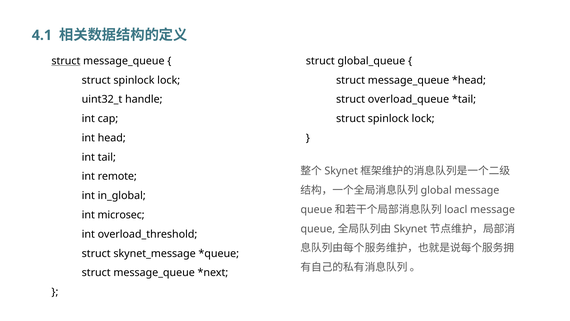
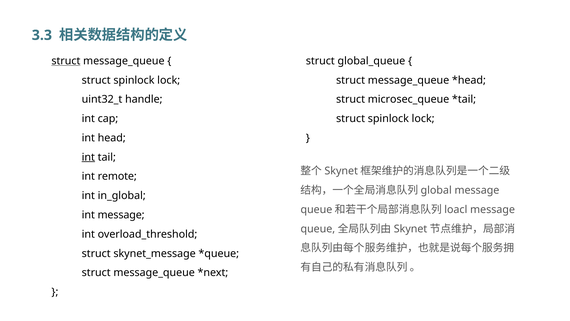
4.1: 4.1 -> 3.3 (42, 35)
overload_queue: overload_queue -> microsec_queue (409, 99)
int underline: none -> present (88, 157)
int microsec: microsec -> message (121, 215)
